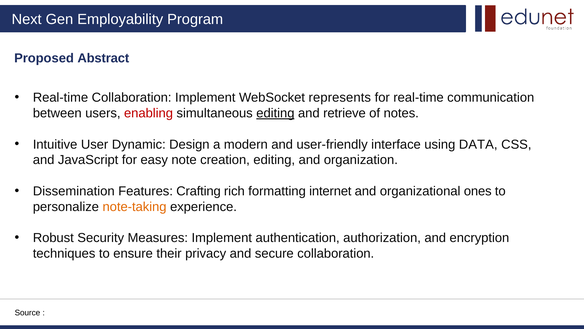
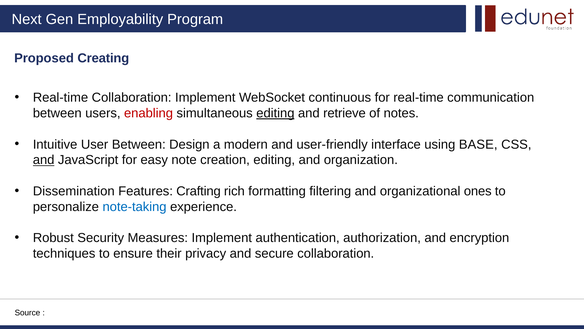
Abstract: Abstract -> Creating (103, 58)
represents: represents -> continuous (340, 98)
User Dynamic: Dynamic -> Between (139, 144)
DATA: DATA -> BASE (478, 144)
and underline: none -> present (44, 160)
internet: internet -> filtering (330, 191)
note-taking colour: orange -> blue (135, 206)
